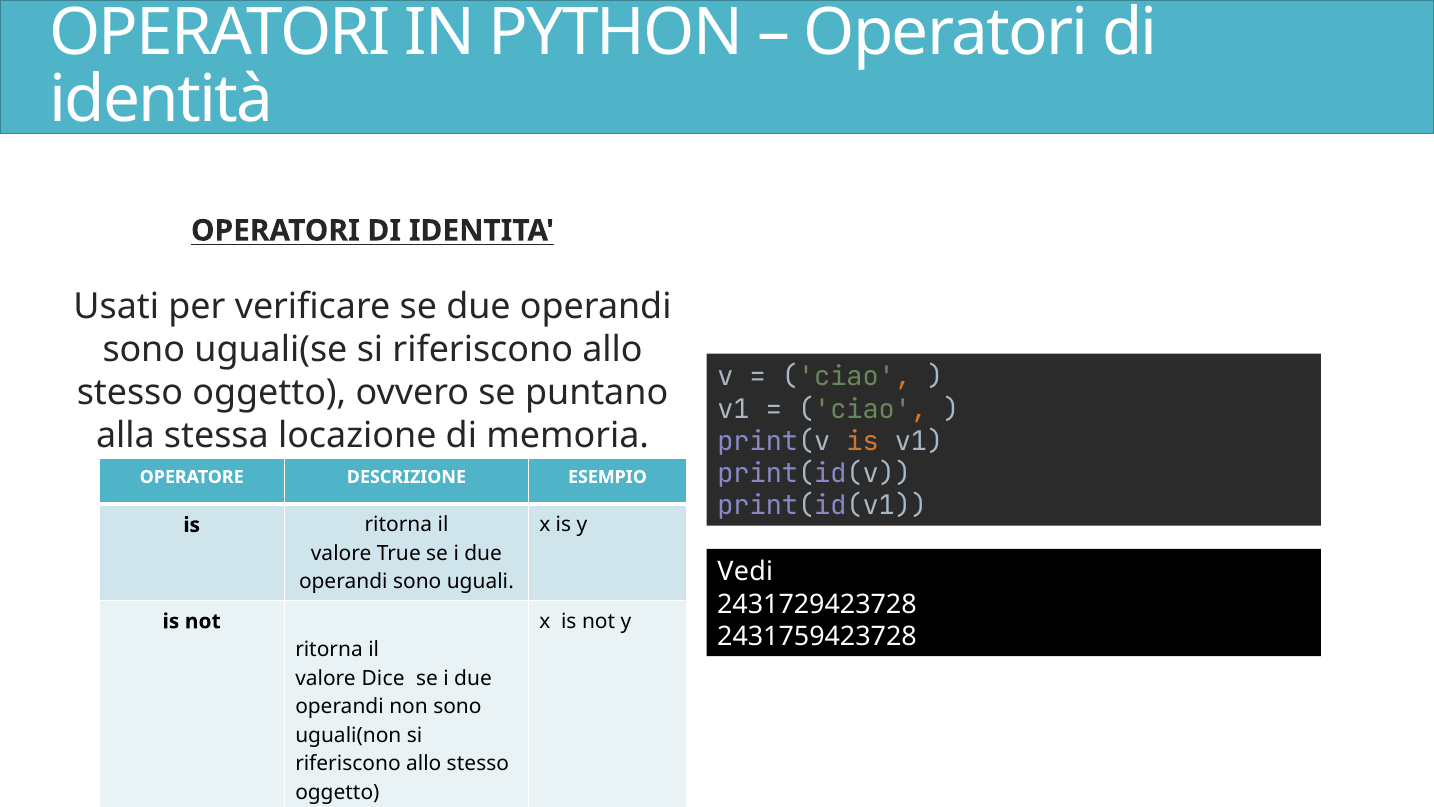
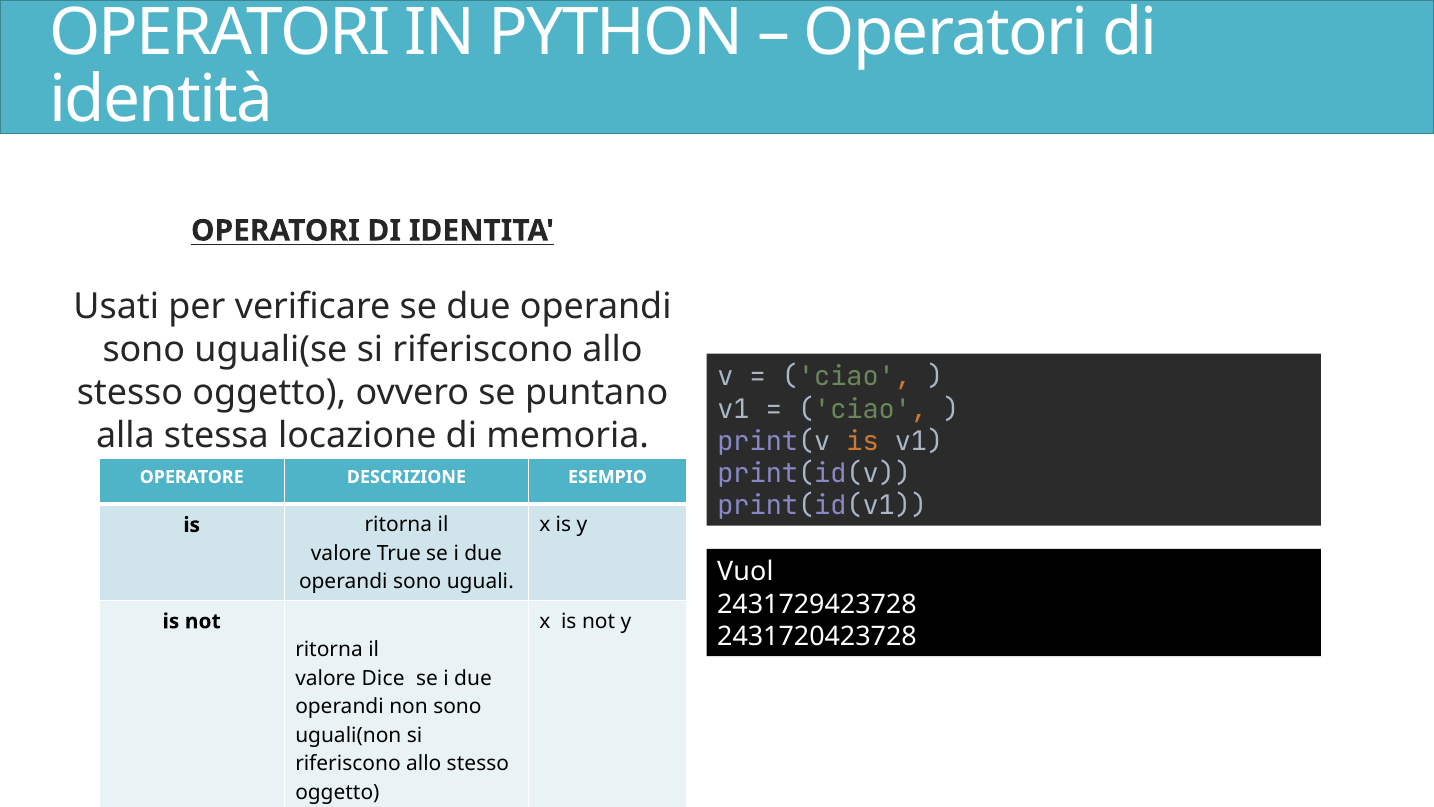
Vedi: Vedi -> Vuol (745, 572)
2431759423728: 2431759423728 -> 2431720423728 (817, 636)
